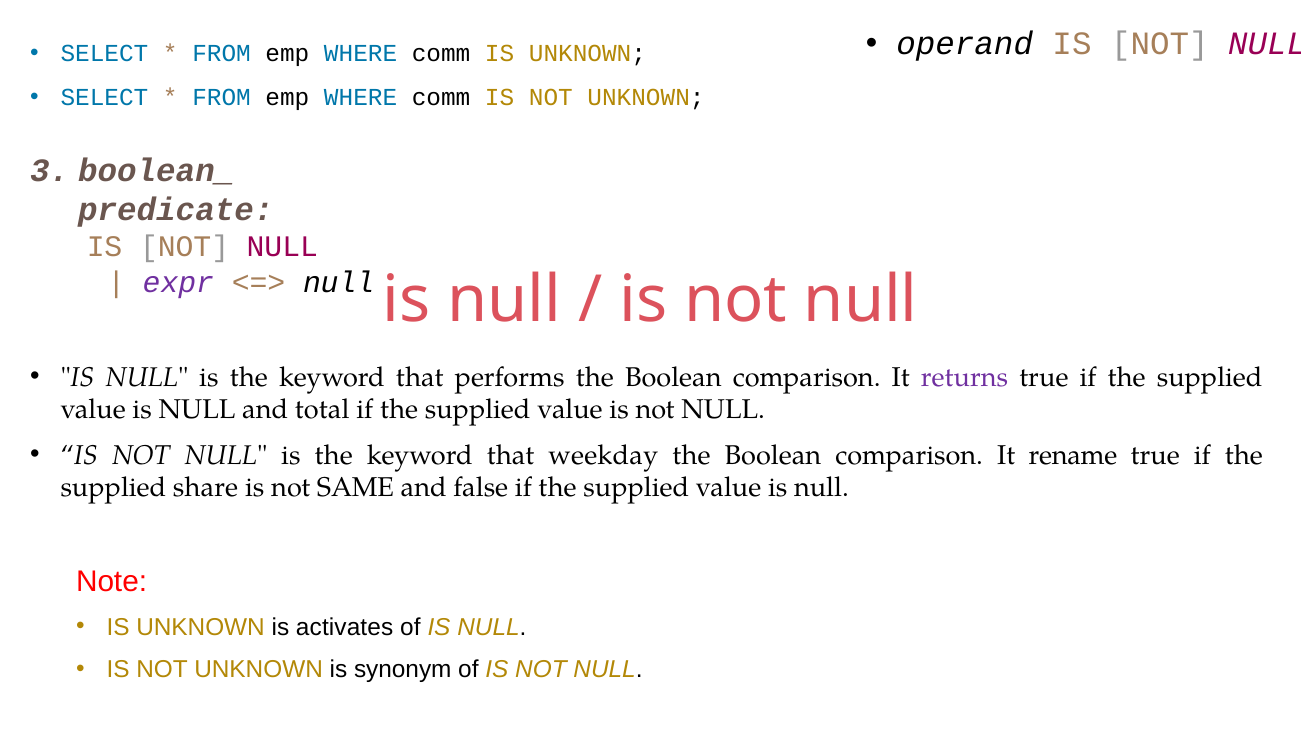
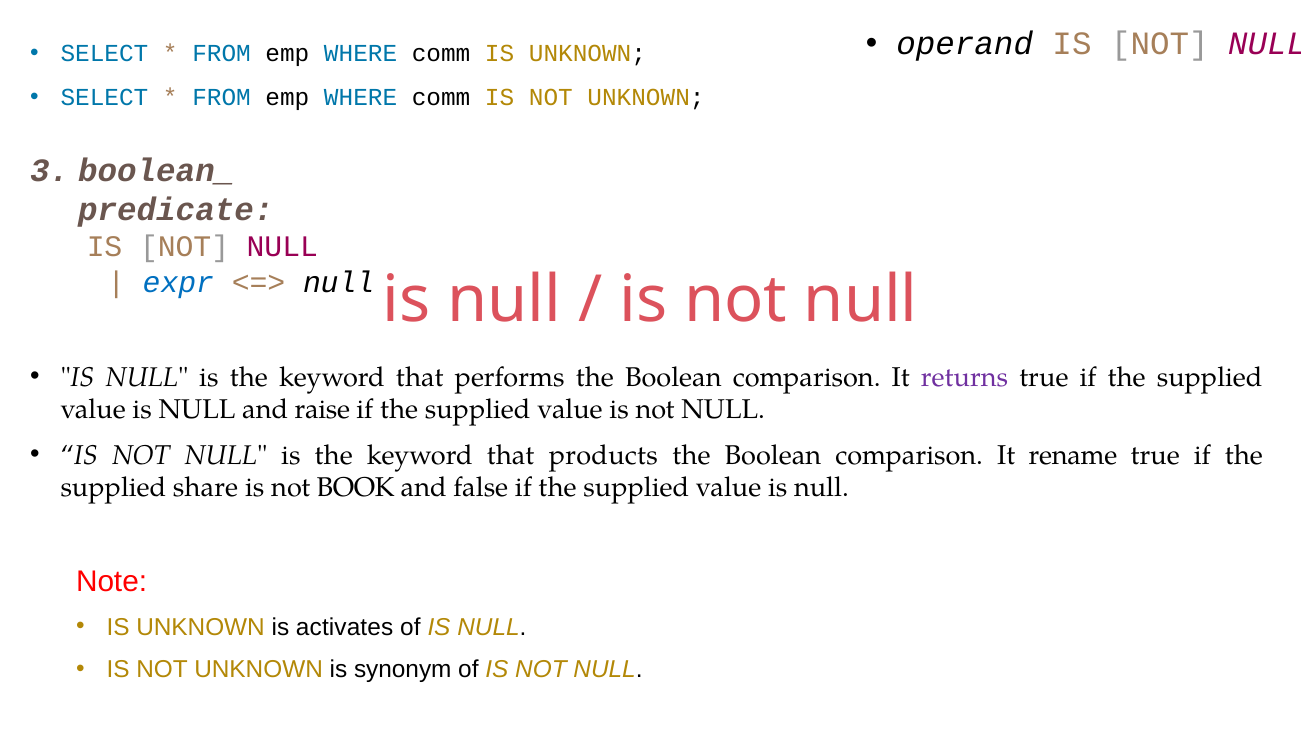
expr colour: purple -> blue (178, 283)
total: total -> raise (322, 410)
weekday: weekday -> products (603, 455)
SAME: SAME -> BOOK (356, 488)
